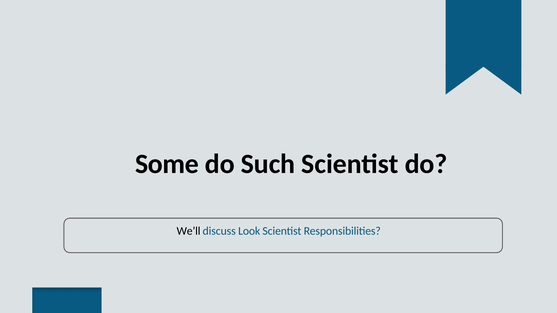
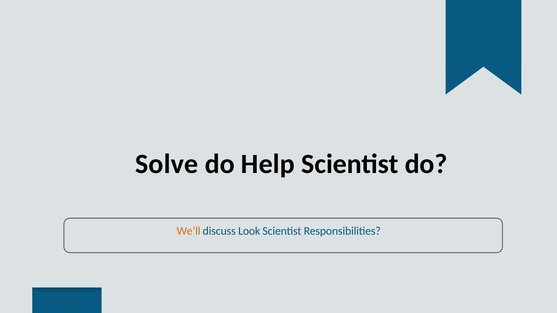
Some: Some -> Solve (167, 164)
Such: Such -> Help (268, 164)
We’ll colour: black -> orange (189, 231)
